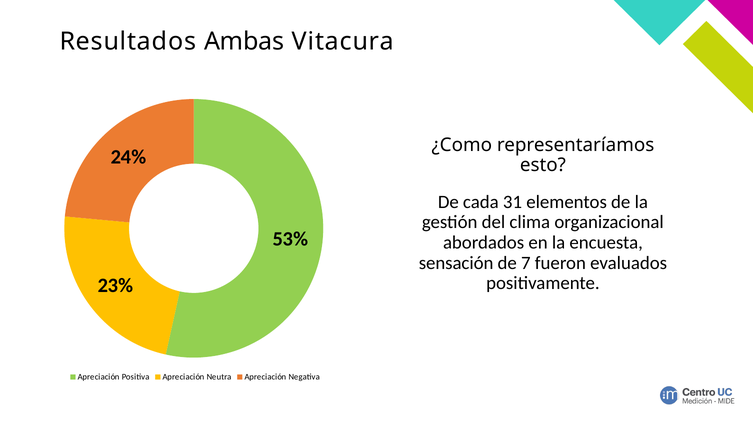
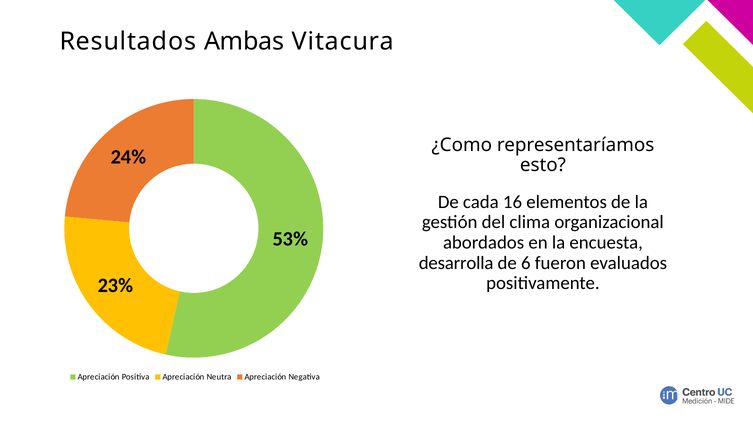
31: 31 -> 16 (513, 202)
sensación: sensación -> desarrolla (456, 263)
7: 7 -> 6 (526, 263)
